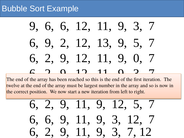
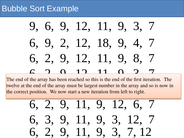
9 6 6: 6 -> 9 (65, 26)
13: 13 -> 18 (104, 43)
9 5: 5 -> 4 (138, 43)
0: 0 -> 8 (138, 58)
12 5: 5 -> 6 (138, 104)
6: 6 -> 3 (49, 120)
